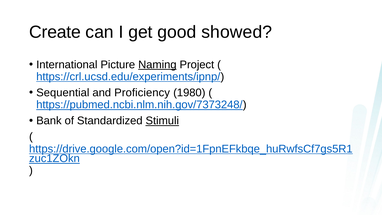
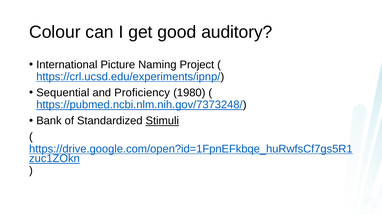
Create: Create -> Colour (55, 32)
showed: showed -> auditory (237, 32)
Naming underline: present -> none (157, 65)
